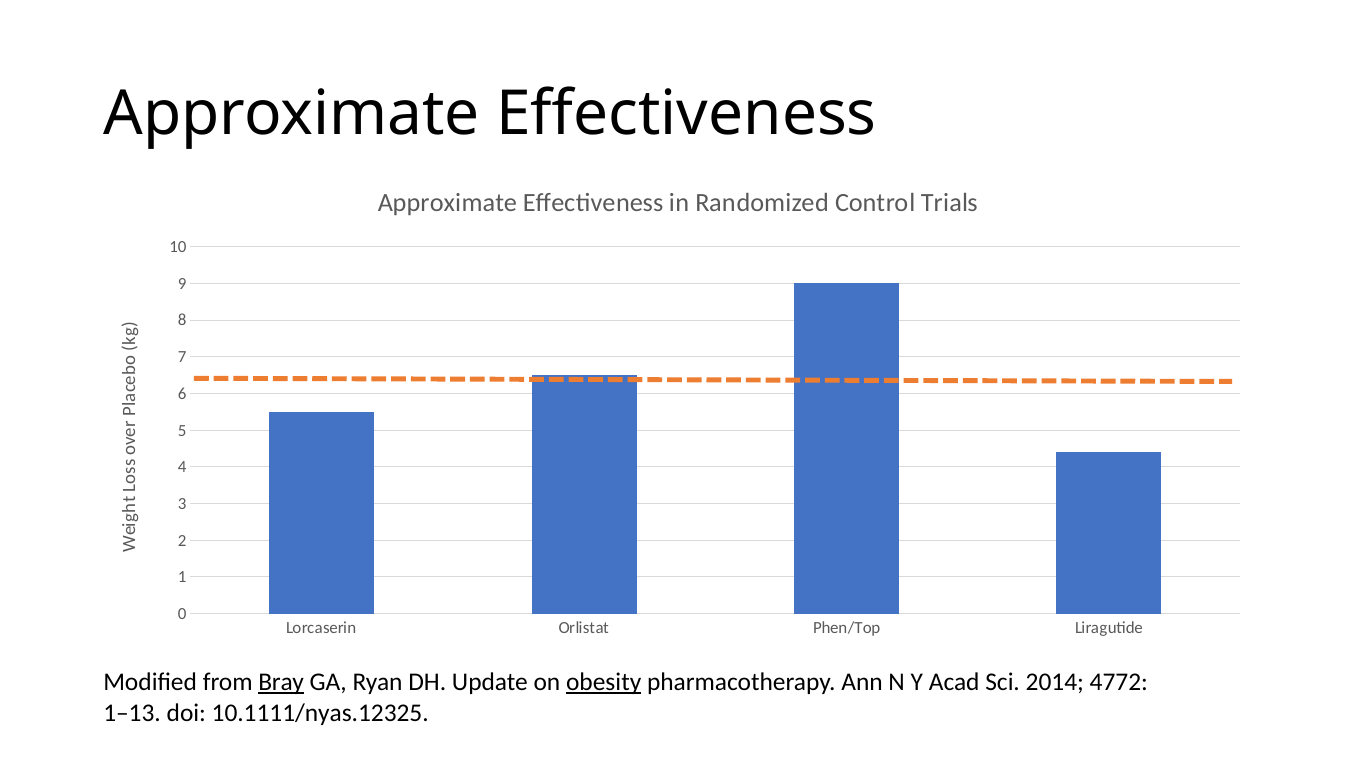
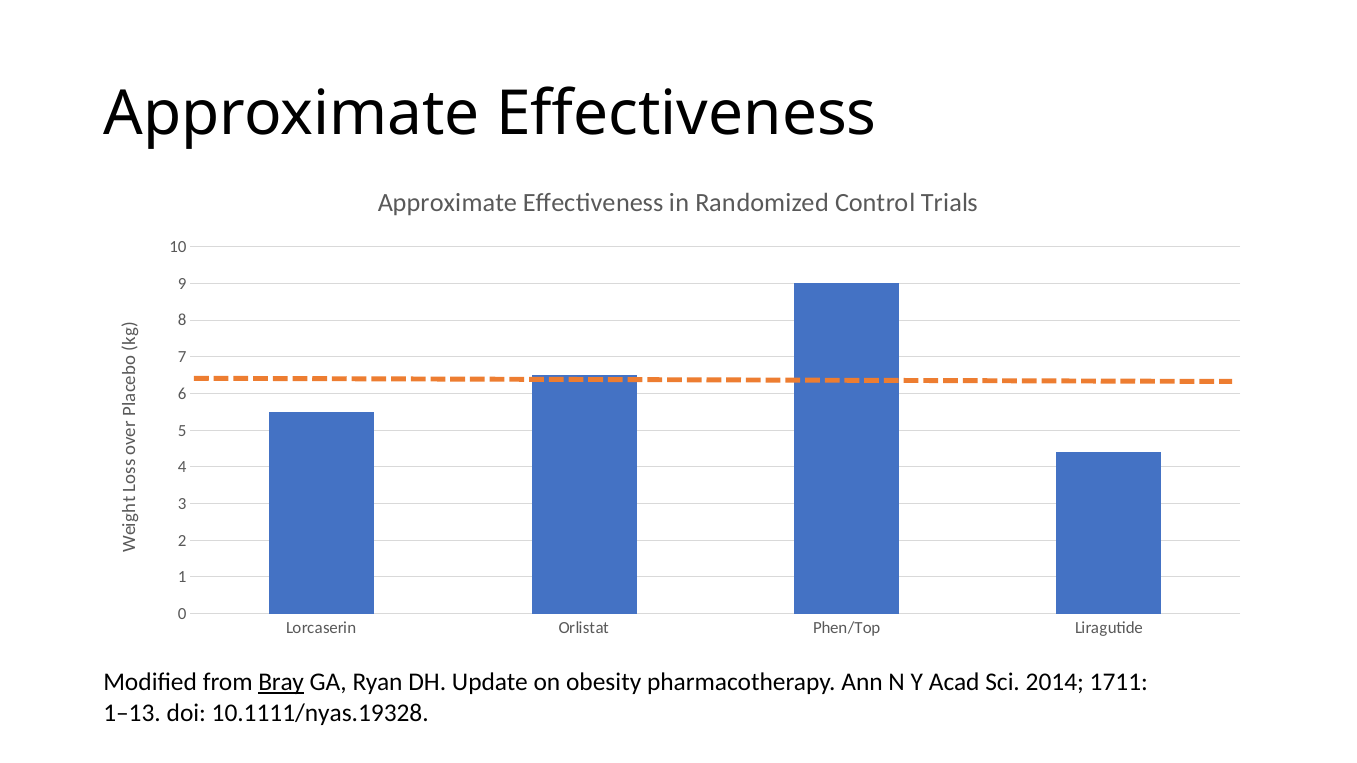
obesity underline: present -> none (604, 683)
4772: 4772 -> 1711 (1119, 683)
10.1111/nyas.12325: 10.1111/nyas.12325 -> 10.1111/nyas.19328 (320, 713)
